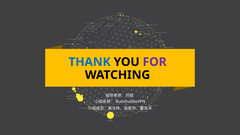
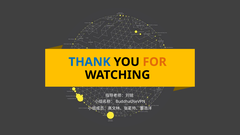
FOR colour: purple -> orange (155, 62)
